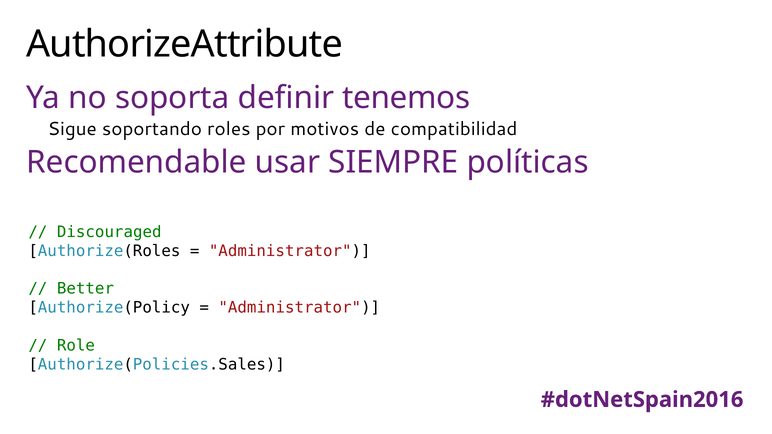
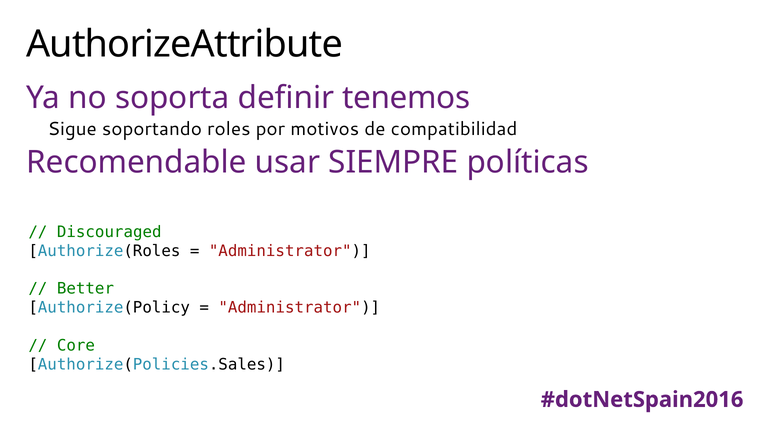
Role: Role -> Core (76, 346)
